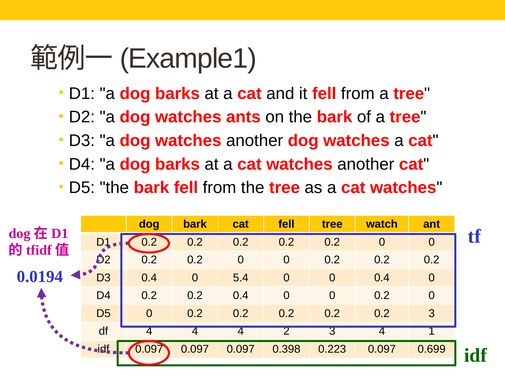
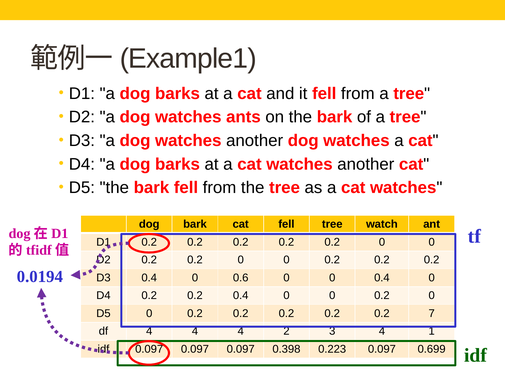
5.4: 5.4 -> 0.6 (241, 278)
0.2 3: 3 -> 7 (432, 314)
